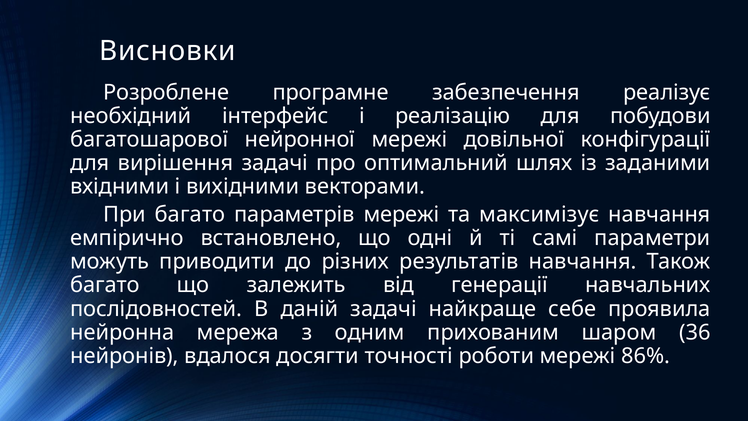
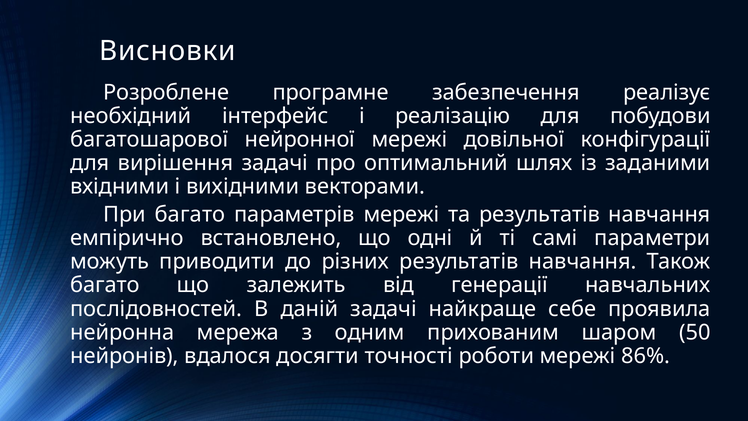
та максимізує: максимізує -> результатів (540, 215)
36: 36 -> 50 (695, 332)
